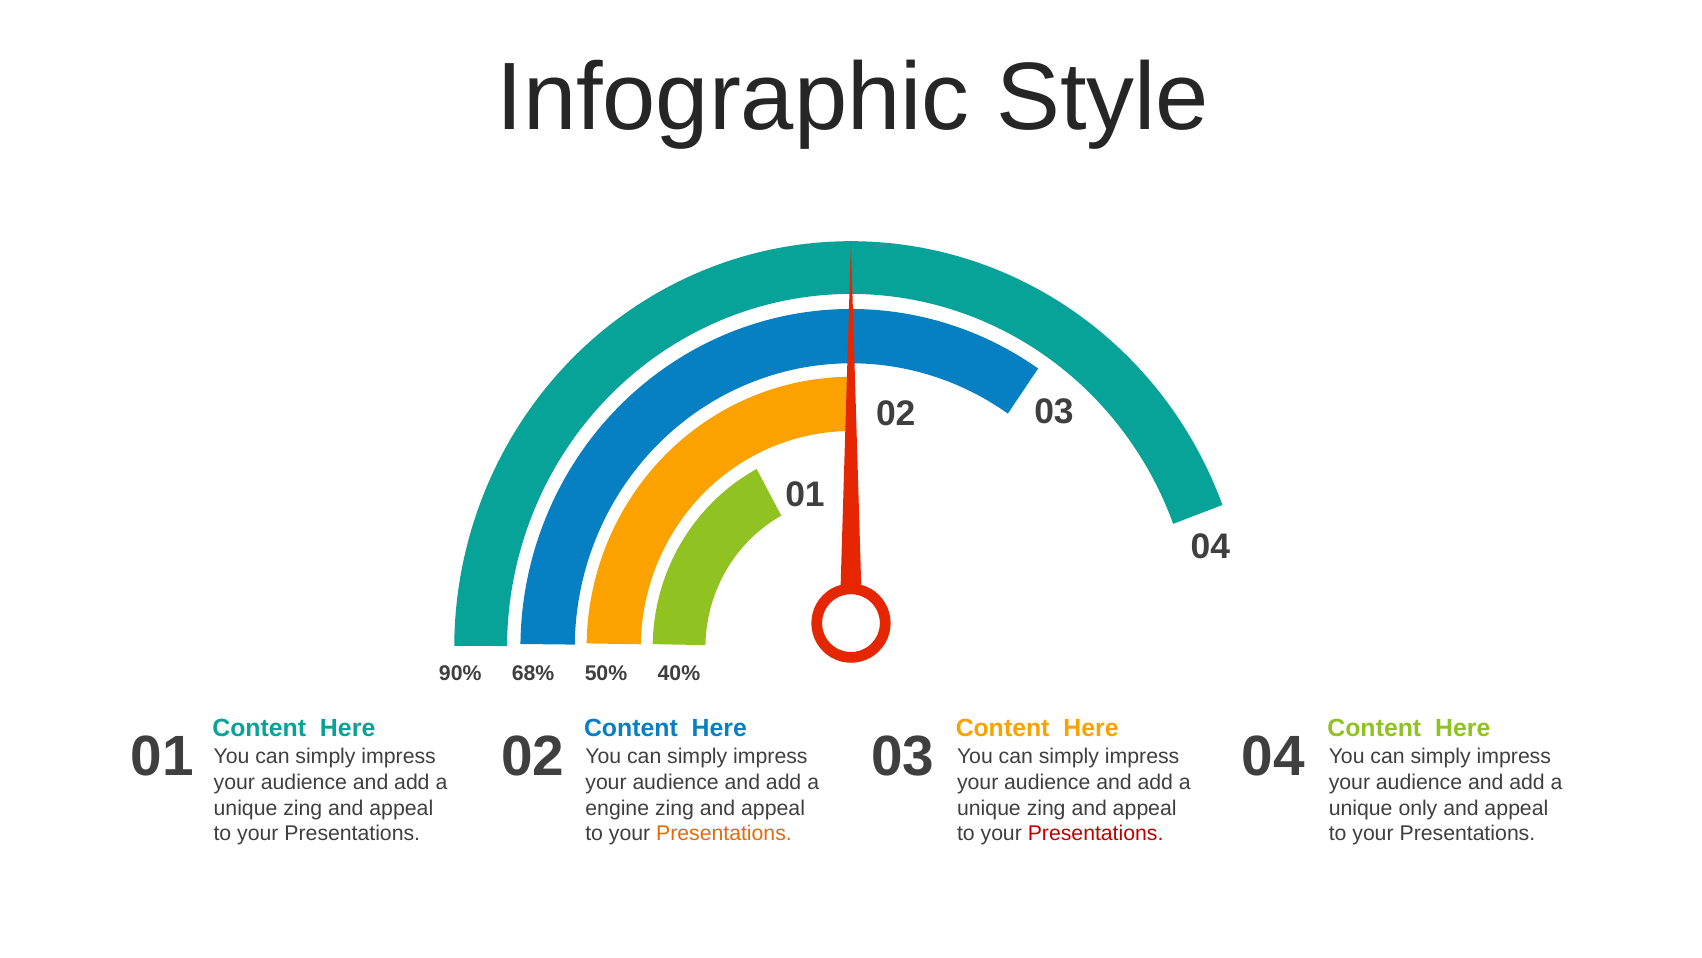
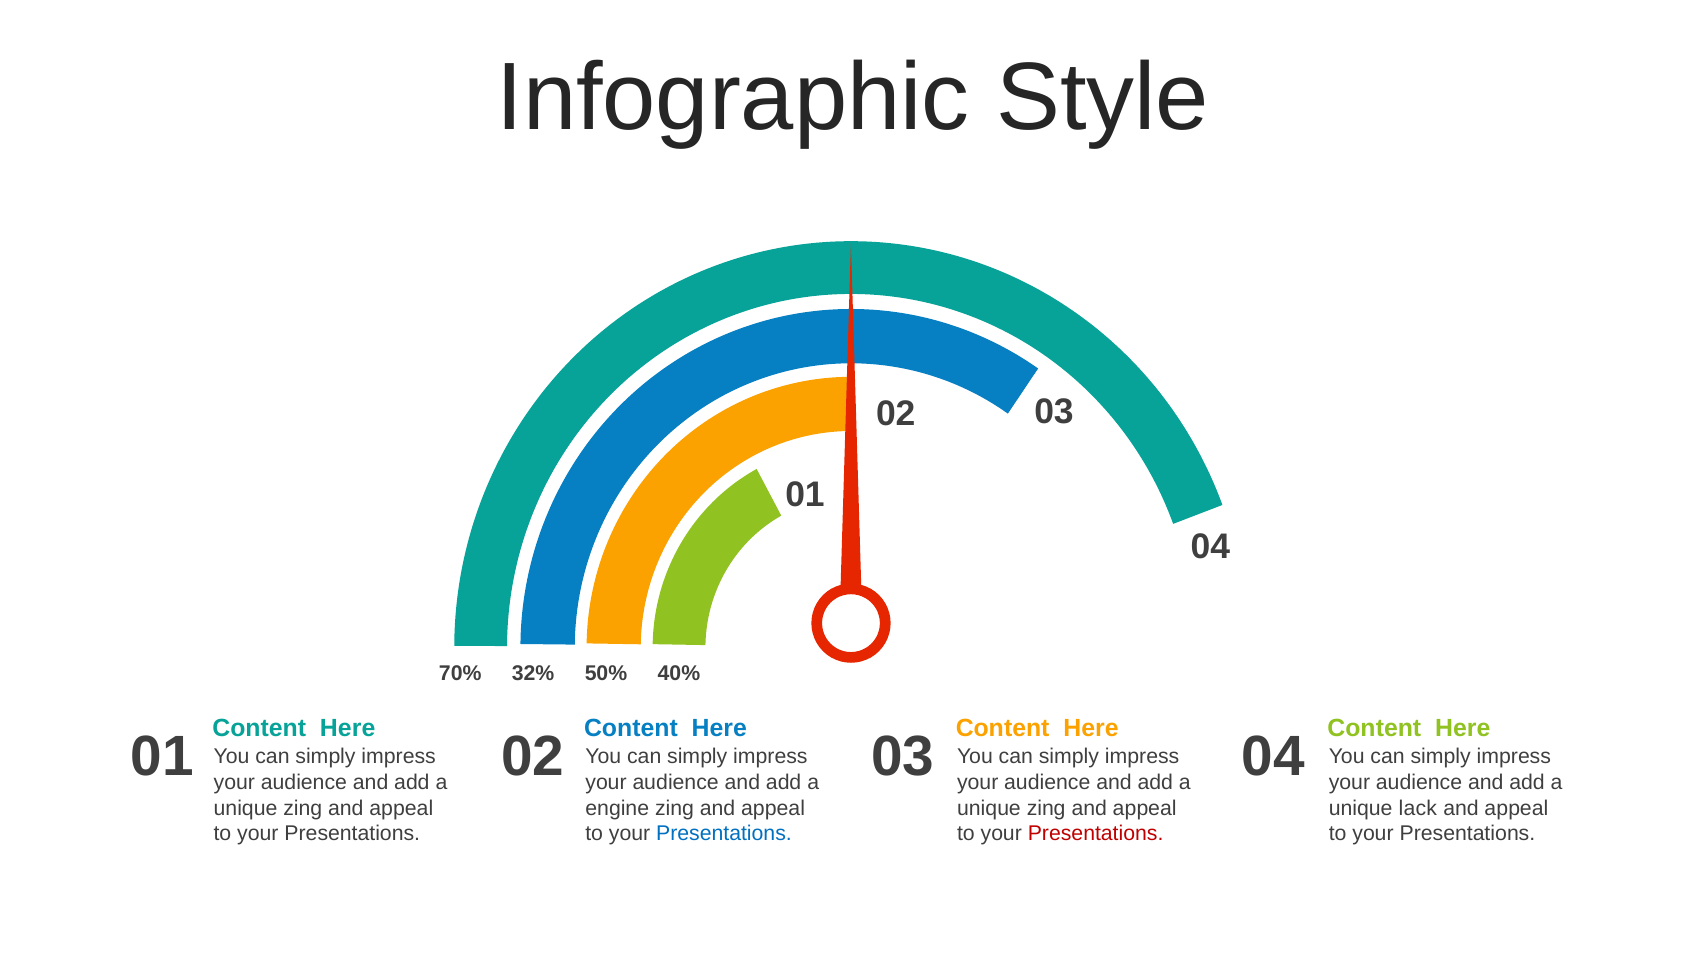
90%: 90% -> 70% (460, 673)
68%: 68% -> 32% (533, 673)
only: only -> lack (1418, 807)
Presentations colour: orange -> blue (724, 833)
